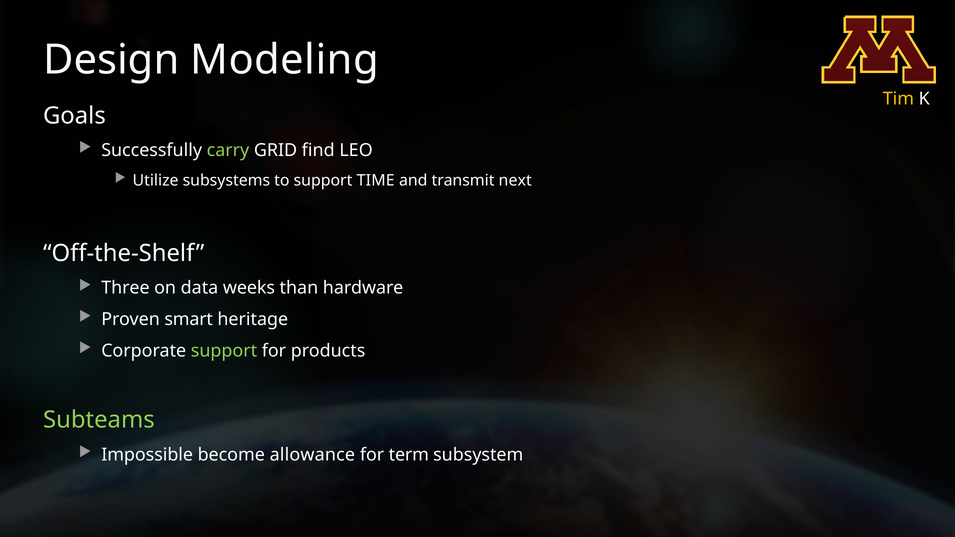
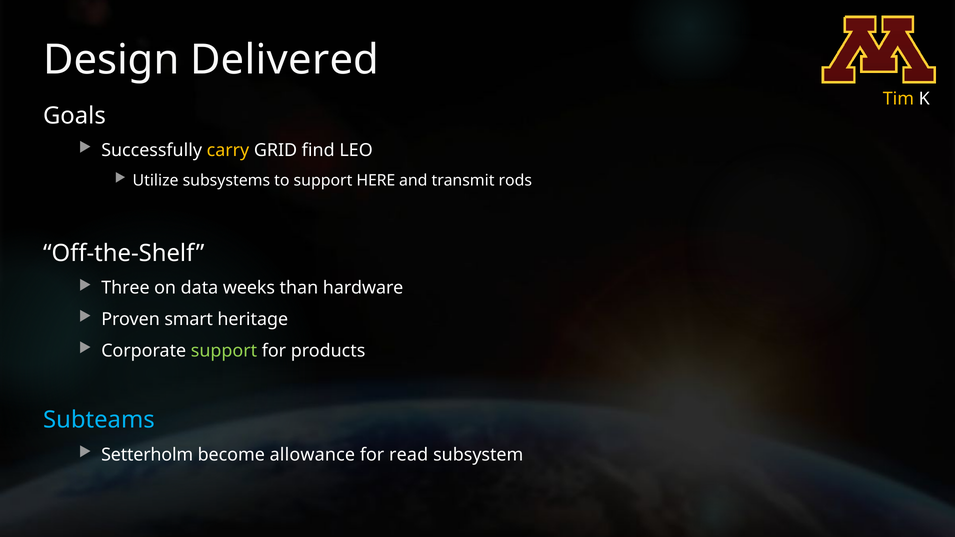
Modeling: Modeling -> Delivered (285, 60)
carry colour: light green -> yellow (228, 150)
TIME: TIME -> HERE (376, 180)
next: next -> rods (515, 180)
Subteams colour: light green -> light blue (99, 420)
Impossible: Impossible -> Setterholm (147, 455)
term: term -> read (409, 455)
